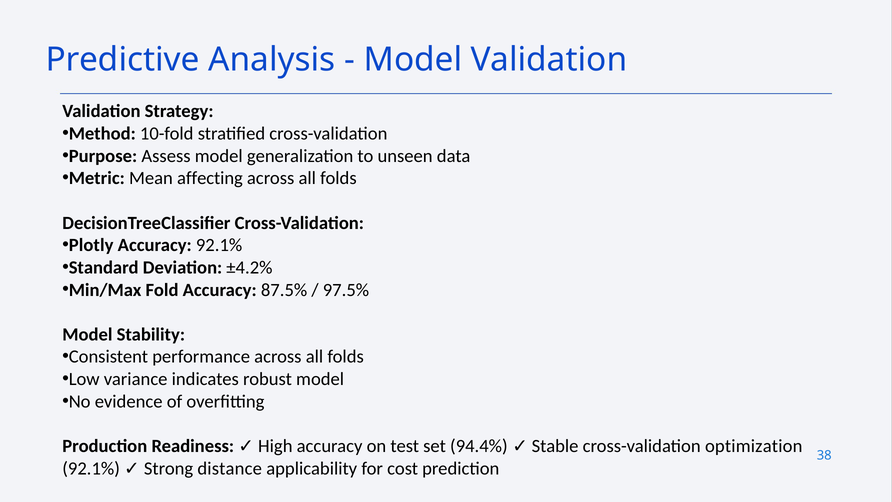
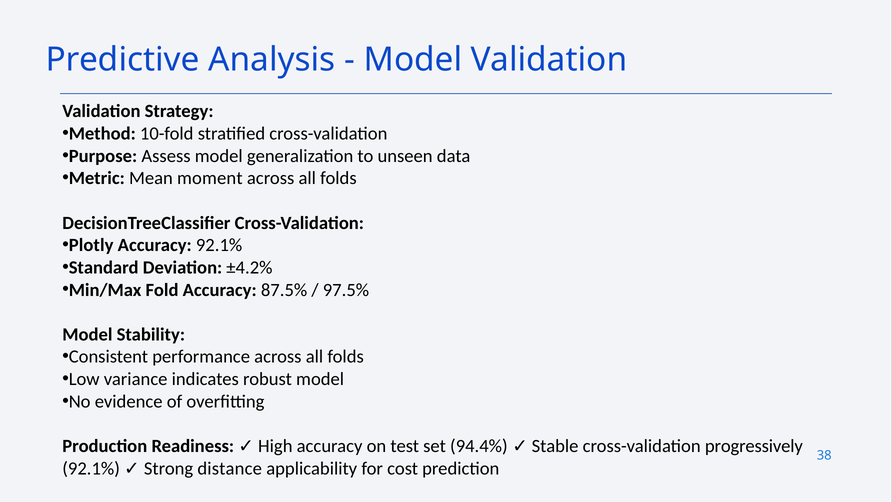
affecting: affecting -> moment (210, 178)
optimization: optimization -> progressively (754, 446)
